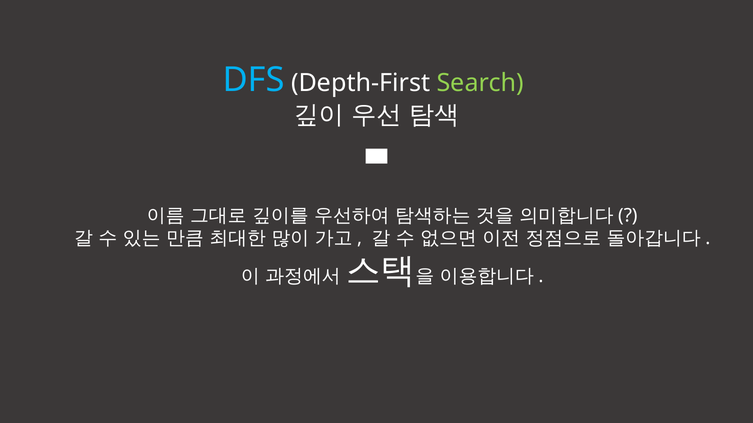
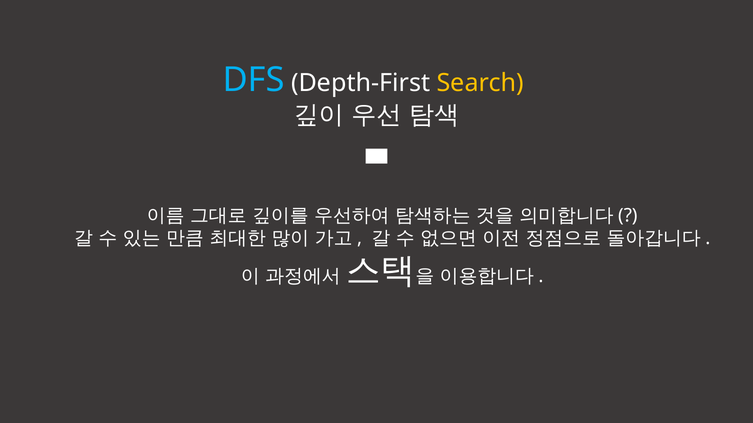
Search colour: light green -> yellow (480, 83)
